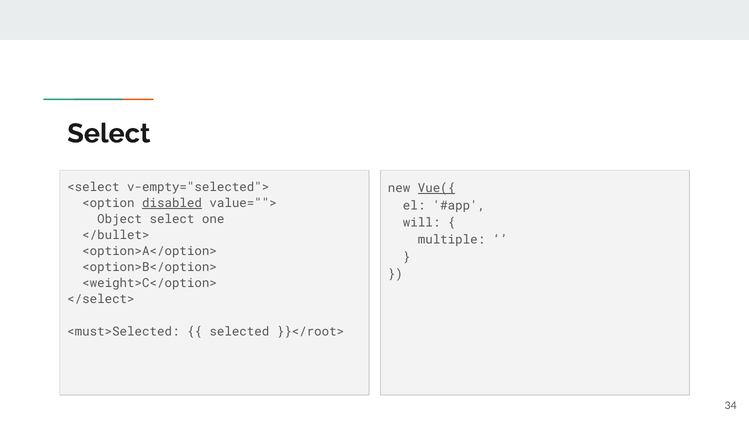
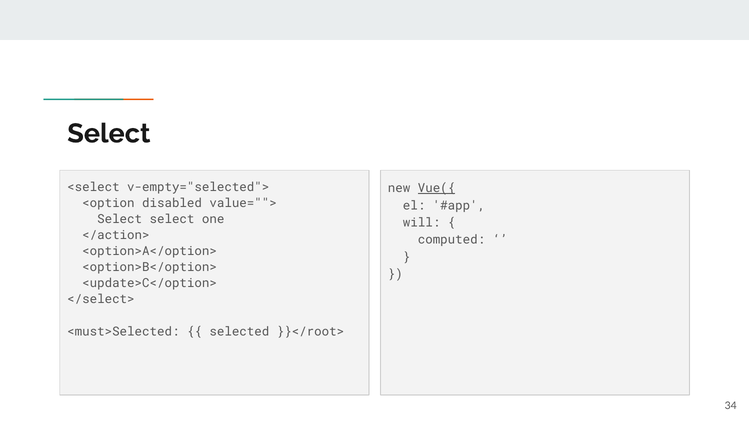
disabled underline: present -> none (172, 203)
Object: Object -> Select (120, 219)
</bullet>: </bullet> -> </action> (116, 235)
multiple: multiple -> computed (451, 240)
<weight>C</option>: <weight>C</option> -> <update>C</option> (150, 283)
